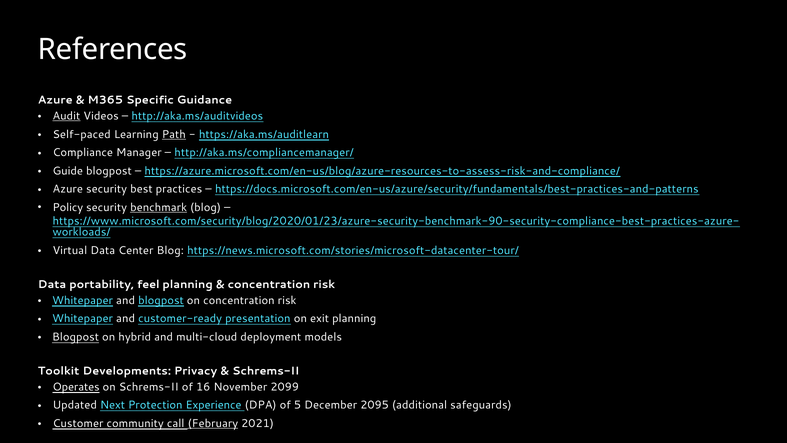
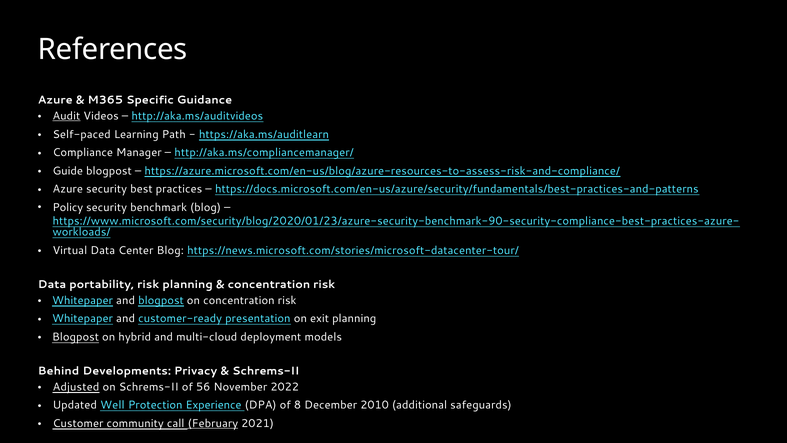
Path underline: present -> none (174, 134)
benchmark underline: present -> none (159, 207)
portability feel: feel -> risk (148, 284)
Toolkit: Toolkit -> Behind (59, 371)
Operates: Operates -> Adjusted (76, 386)
16: 16 -> 56 (203, 386)
2099: 2099 -> 2022 (285, 386)
Next: Next -> Well (112, 405)
5: 5 -> 8 (298, 405)
2095: 2095 -> 2010 (375, 405)
